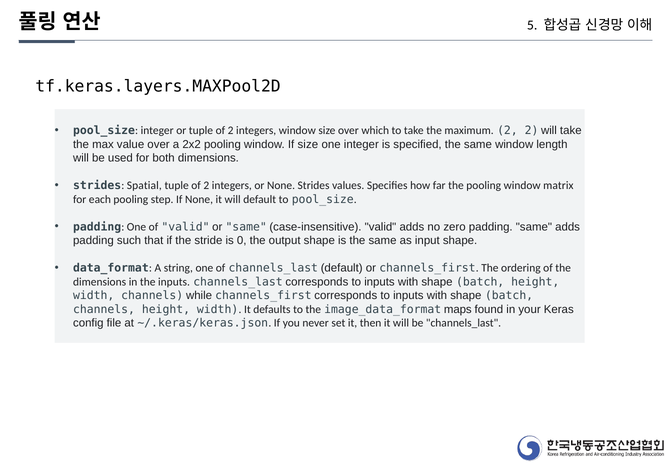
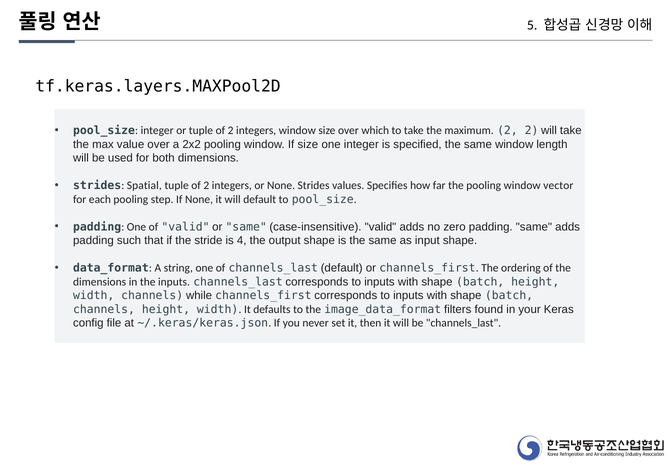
matrix: matrix -> vector (558, 185)
0: 0 -> 4 (242, 240)
maps: maps -> filters (458, 309)
